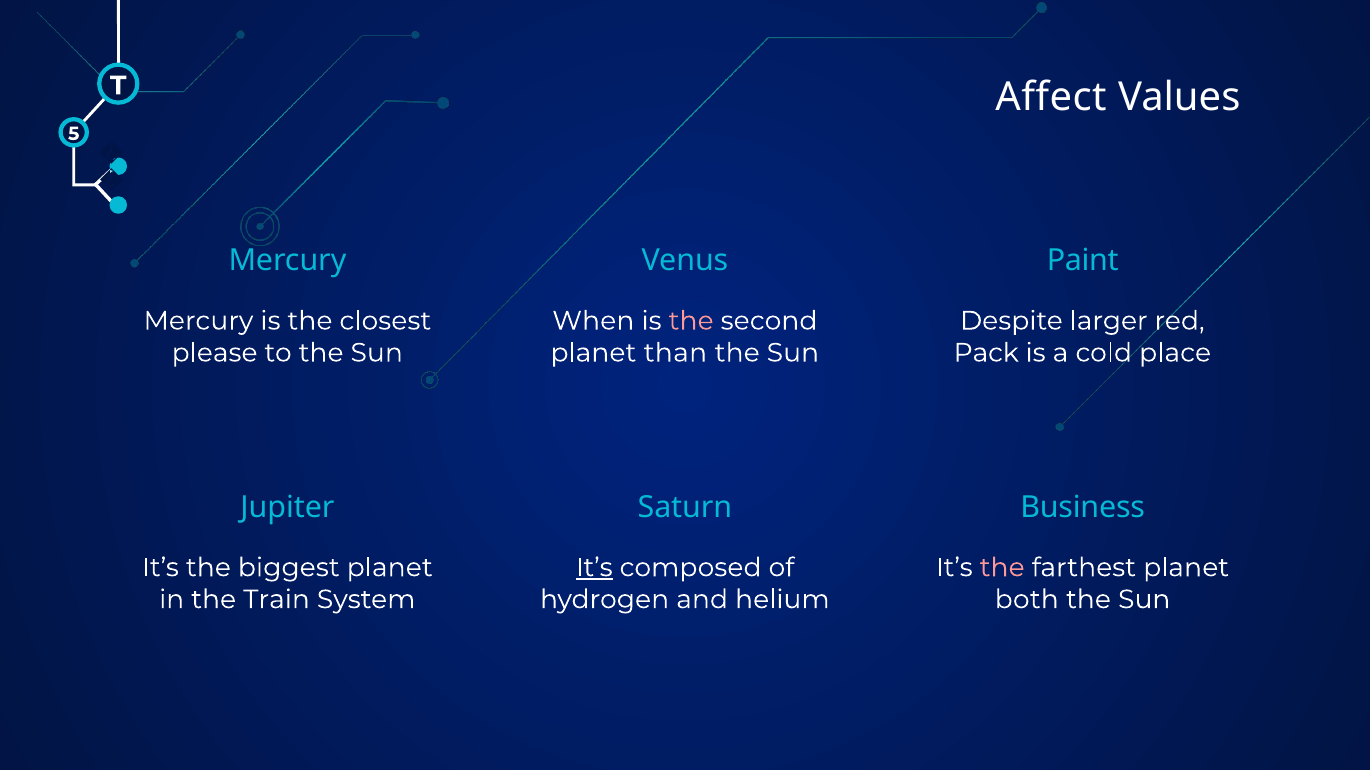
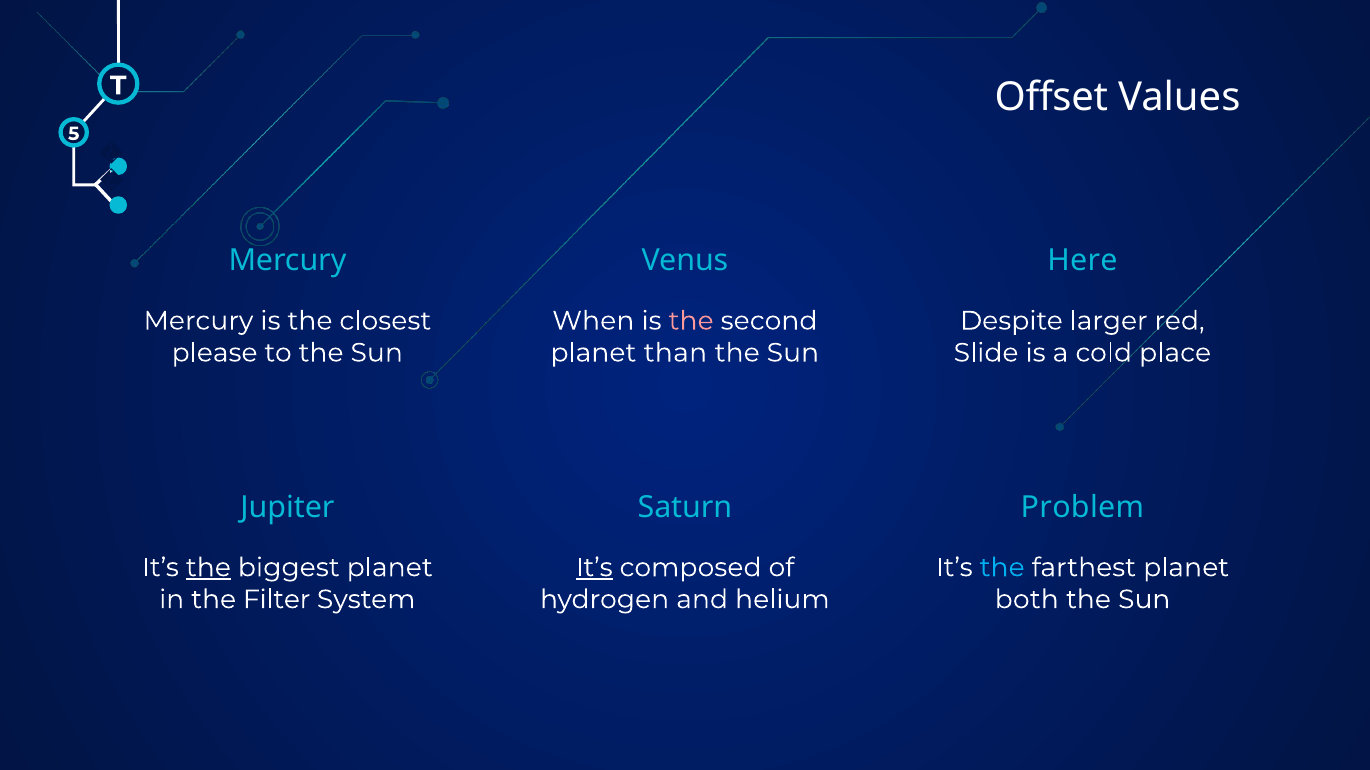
Affect: Affect -> Offset (1051, 97)
Paint: Paint -> Here (1082, 261)
Pack: Pack -> Slide (986, 353)
Business: Business -> Problem (1082, 508)
the underline: none -> present (208, 568)
the colour: pink -> light blue (1002, 568)
Train: Train -> Filter (277, 600)
